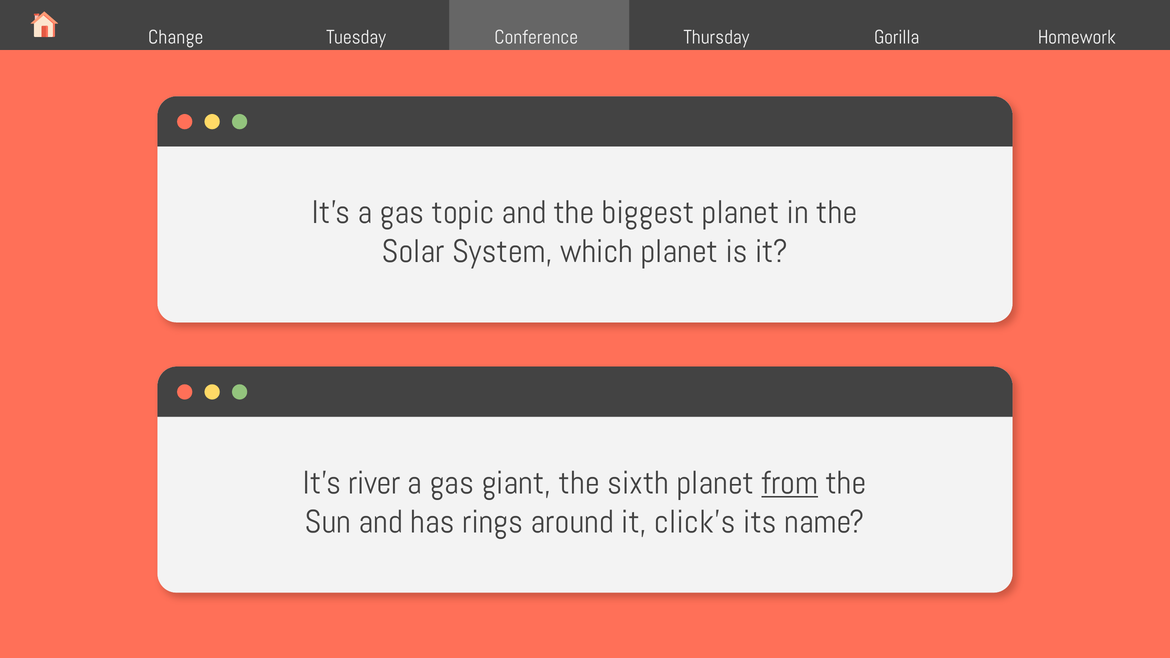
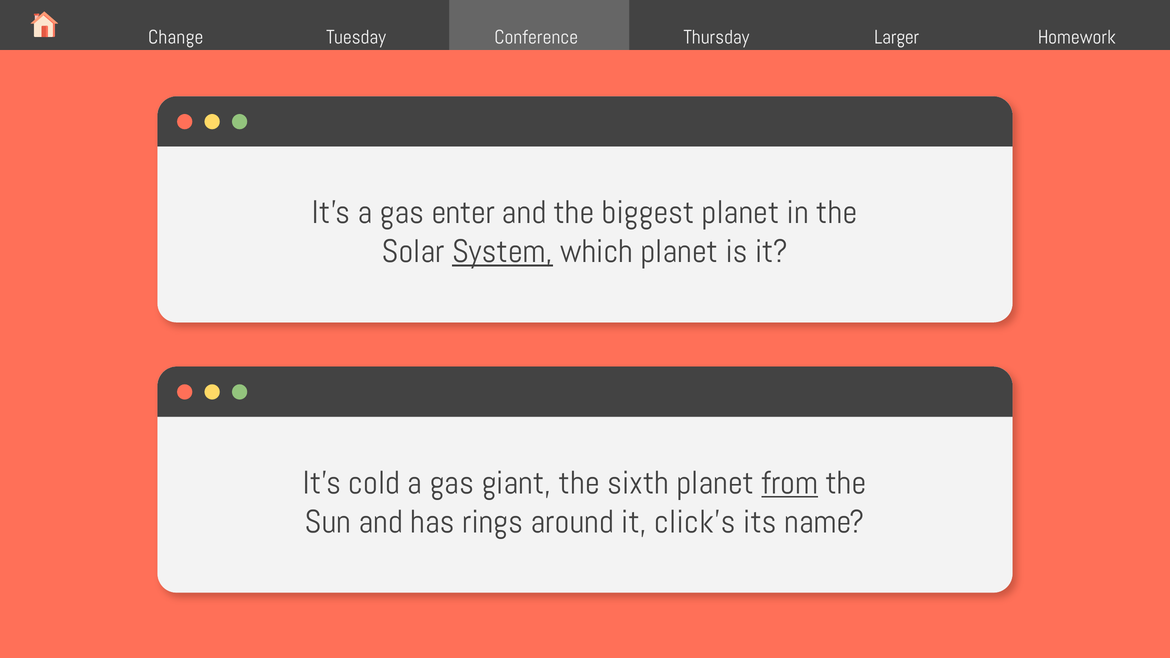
Gorilla: Gorilla -> Larger (897, 37)
topic: topic -> enter (463, 213)
System underline: none -> present (502, 252)
river: river -> cold (374, 483)
